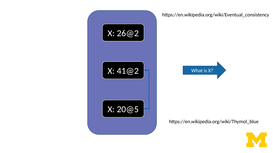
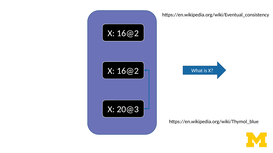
26@2: 26@2 -> 16@2 (128, 33)
41@2: 41@2 -> 16@2 (128, 71)
20@5: 20@5 -> 20@3 (128, 110)
